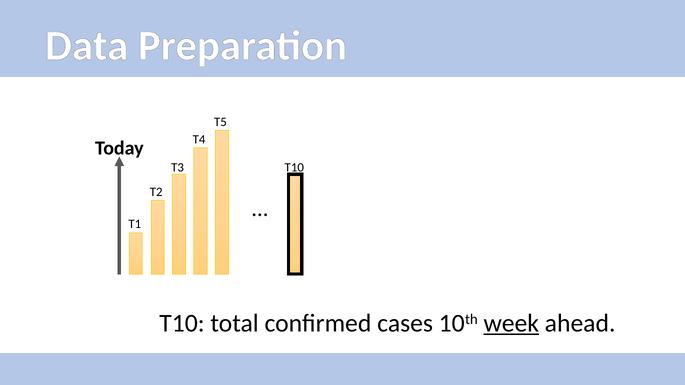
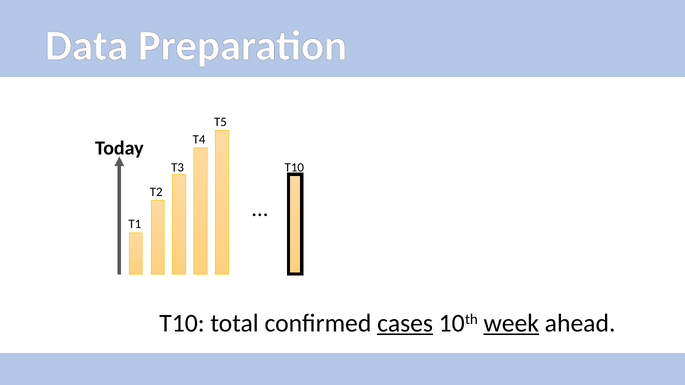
cases underline: none -> present (405, 324)
